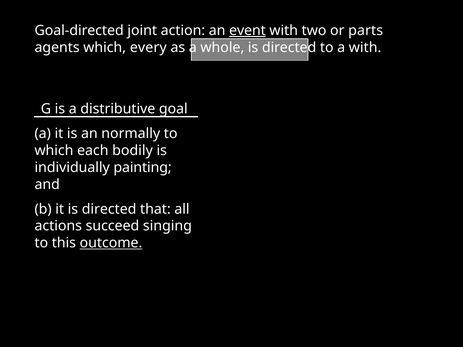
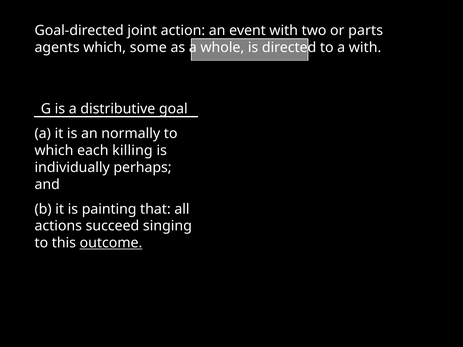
event underline: present -> none (247, 30)
every: every -> some (148, 47)
bodily: bodily -> killing (132, 151)
painting: painting -> perhaps (143, 168)
it is directed: directed -> painting (109, 209)
